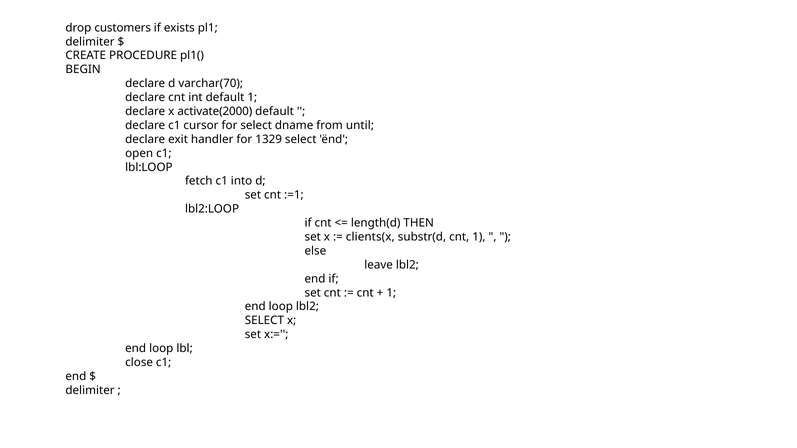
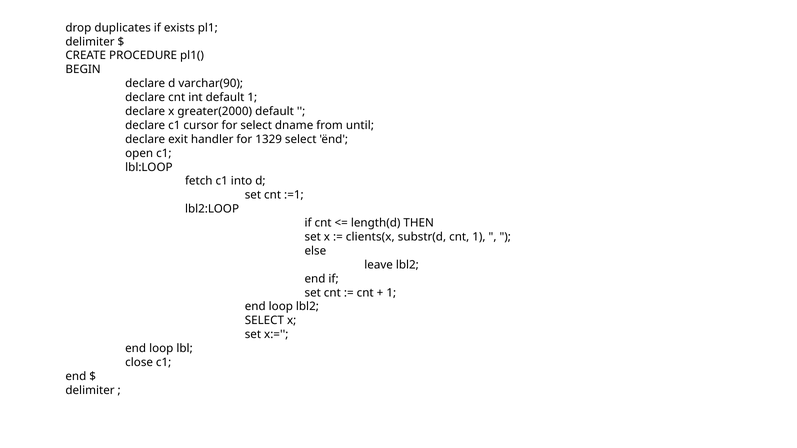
customers: customers -> duplicates (123, 28)
varchar(70: varchar(70 -> varchar(90 (211, 84)
activate(2000: activate(2000 -> greater(2000 (215, 112)
